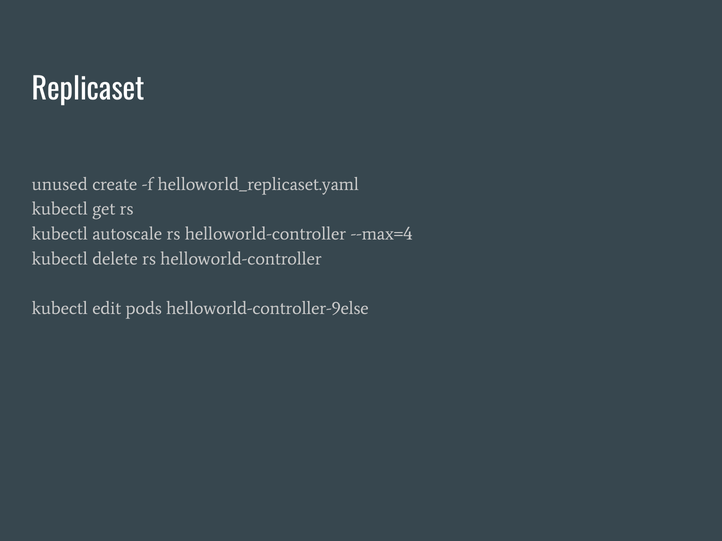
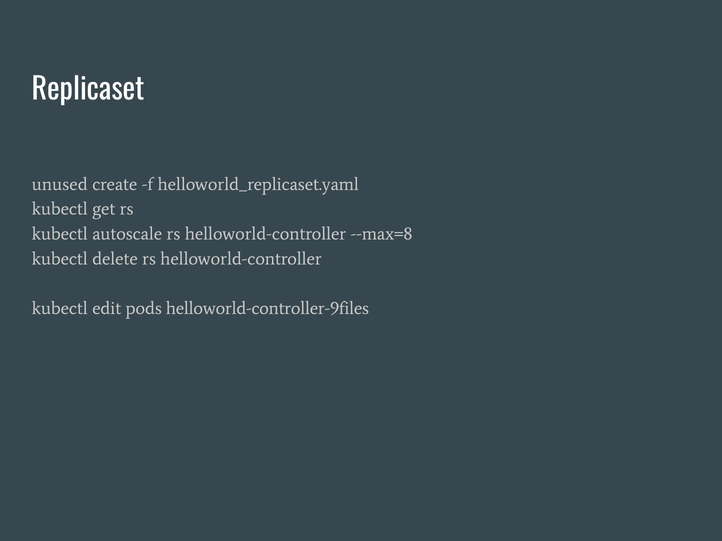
--max=4: --max=4 -> --max=8 (382, 234)
helloworld-controller-9else: helloworld-controller-9else -> helloworld-controller-9files (267, 309)
